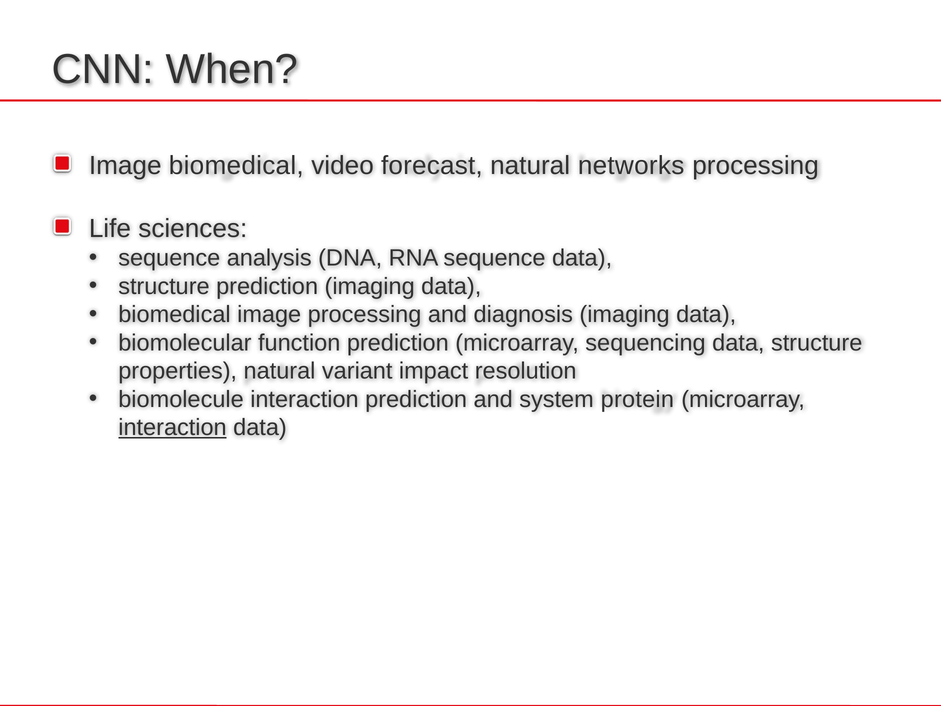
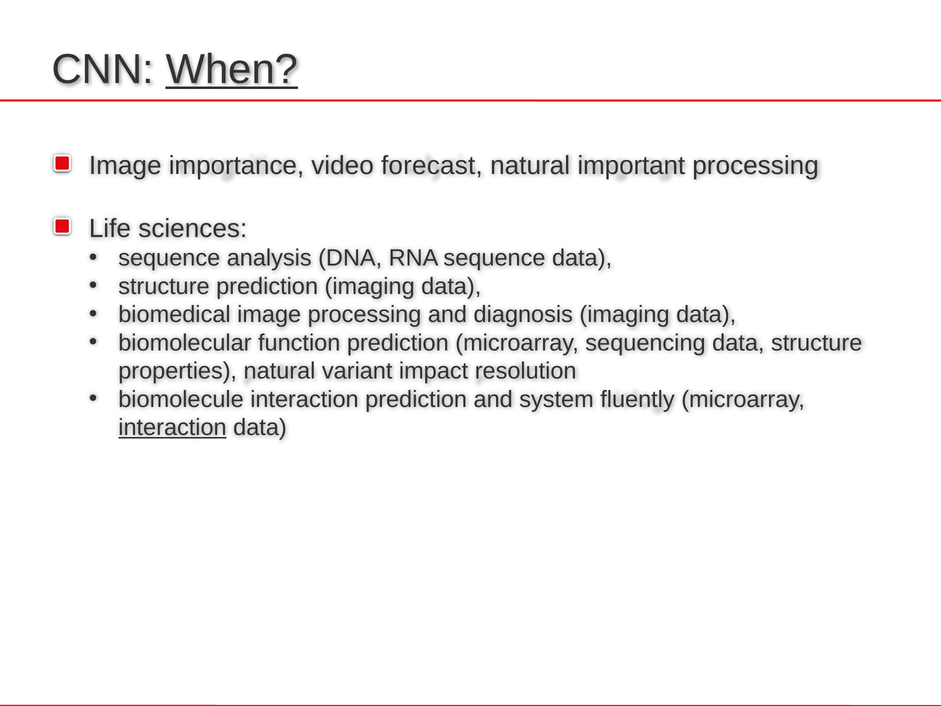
When underline: none -> present (232, 70)
Image biomedical: biomedical -> importance (236, 166)
networks: networks -> important (631, 166)
protein: protein -> fluently (638, 399)
